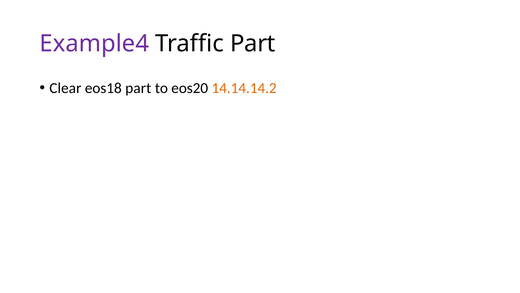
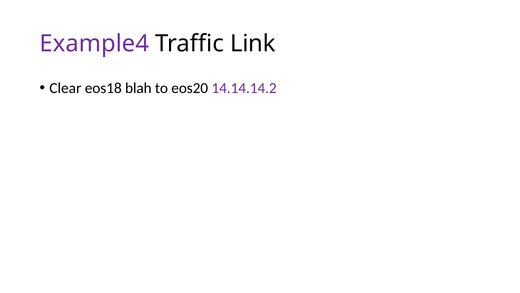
Traffic Part: Part -> Link (253, 44)
eos18 part: part -> blah (138, 88)
14.14.14.2 colour: orange -> purple (244, 88)
